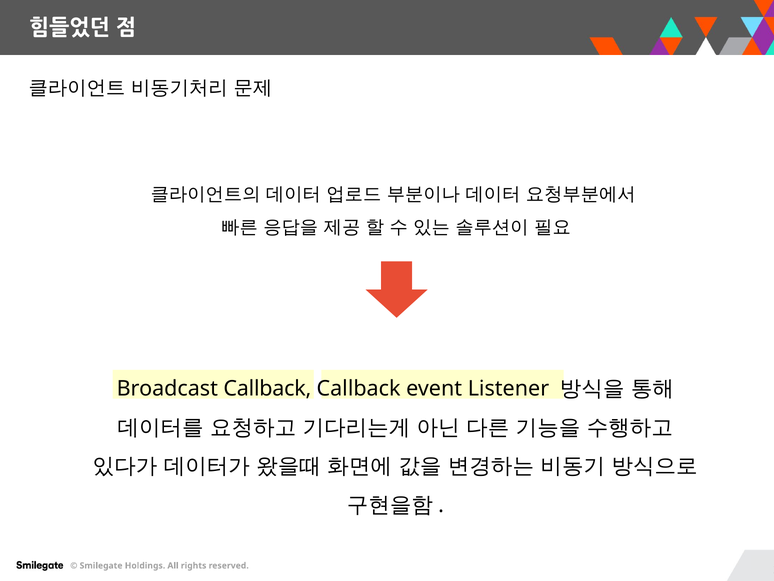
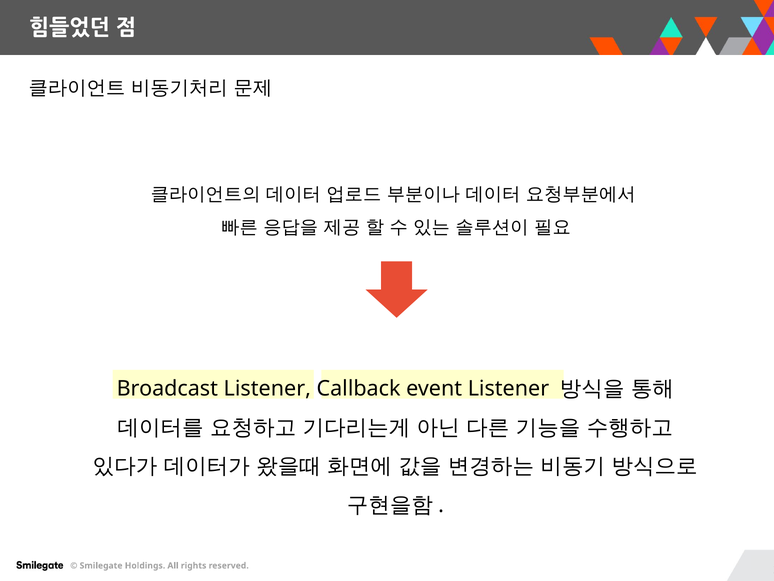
Broadcast Callback: Callback -> Listener (267, 388)
